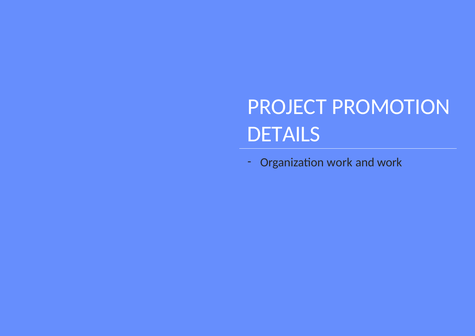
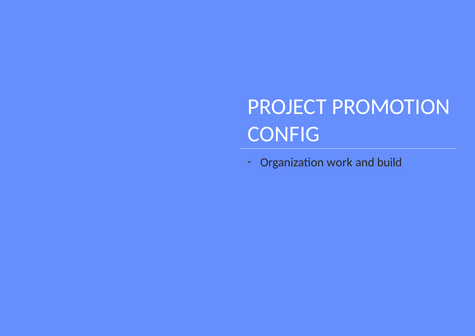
DETAILS: DETAILS -> CONFIG (284, 134)
and work: work -> build (390, 162)
